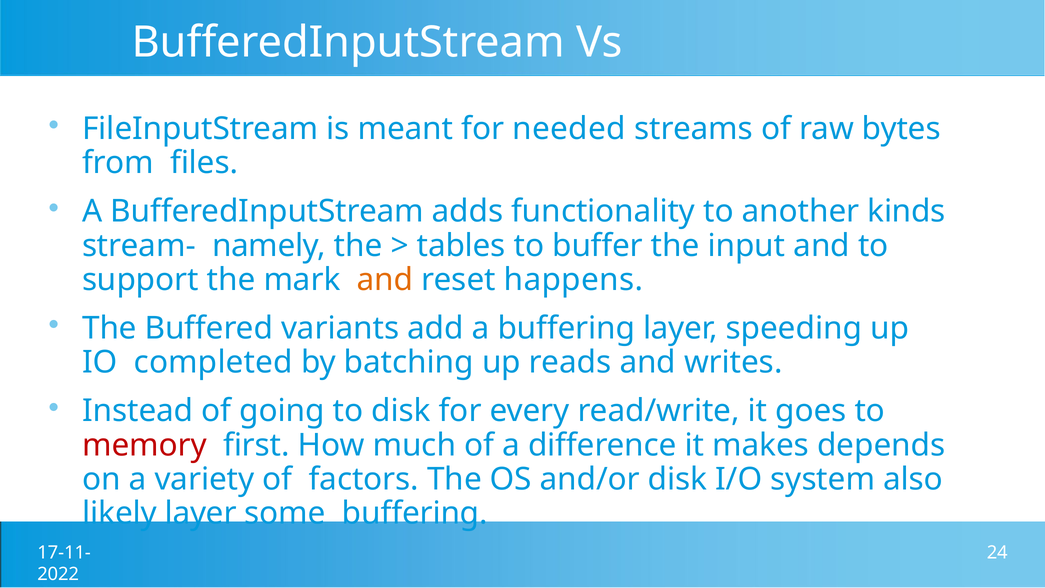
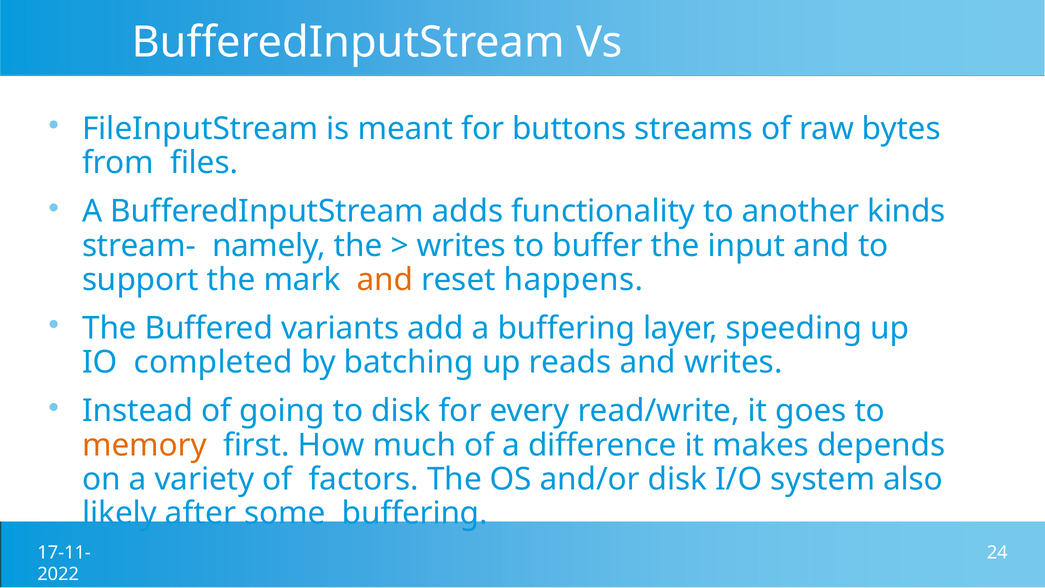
needed: needed -> buttons (569, 129)
tables: tables -> writes (461, 246)
memory colour: red -> orange (144, 445)
likely layer: layer -> after (201, 514)
